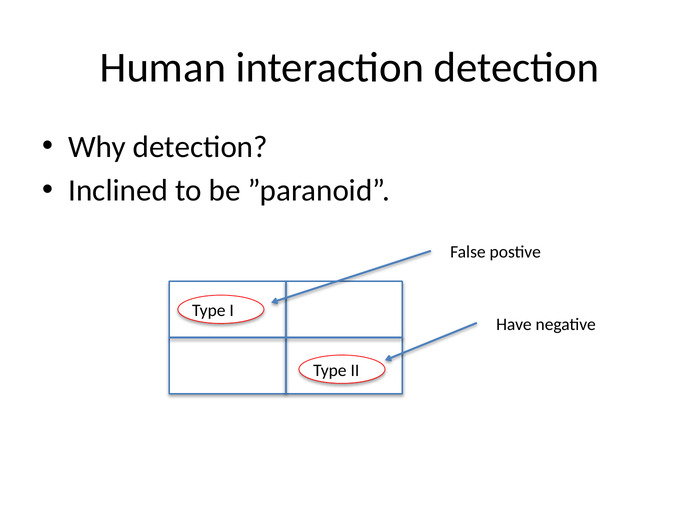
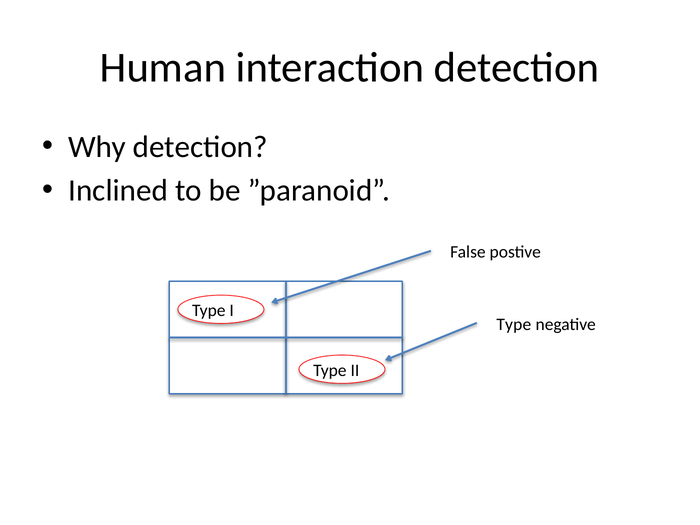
Have: Have -> Type (514, 324)
